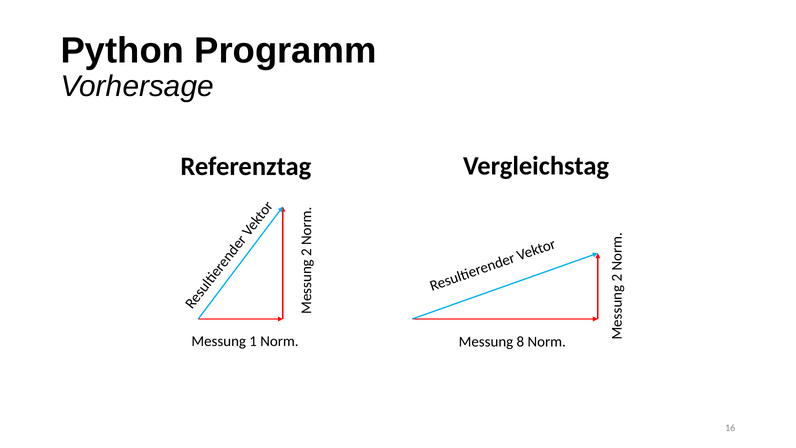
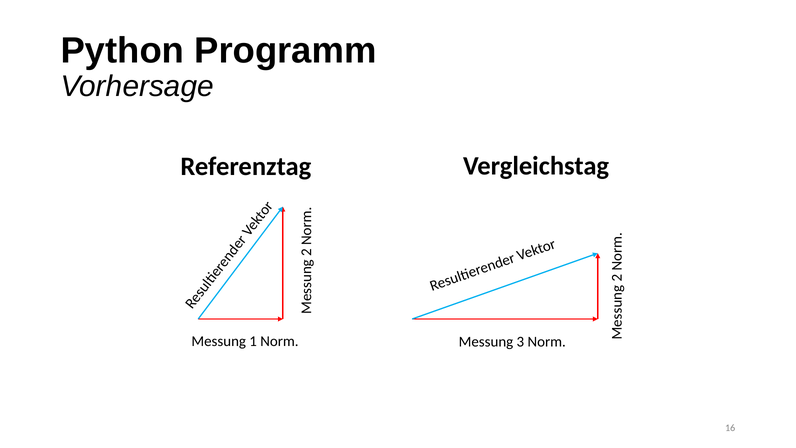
8: 8 -> 3 (520, 341)
